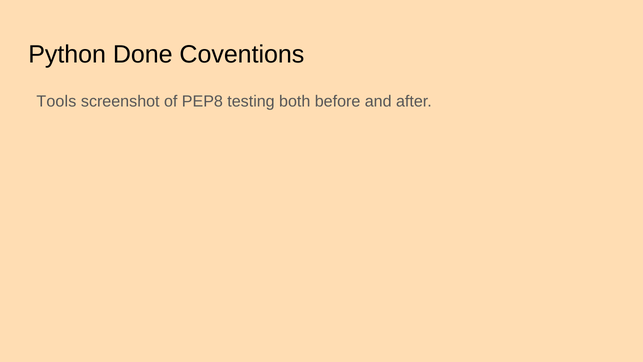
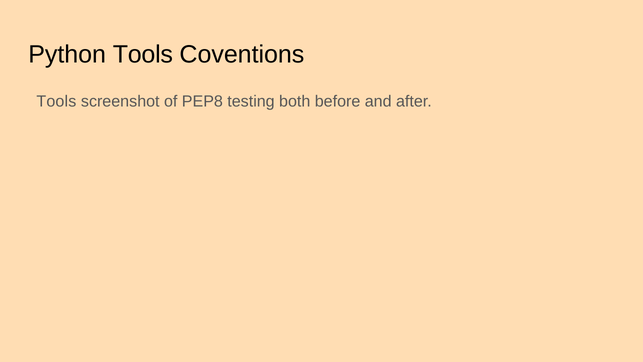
Python Done: Done -> Tools (143, 54)
